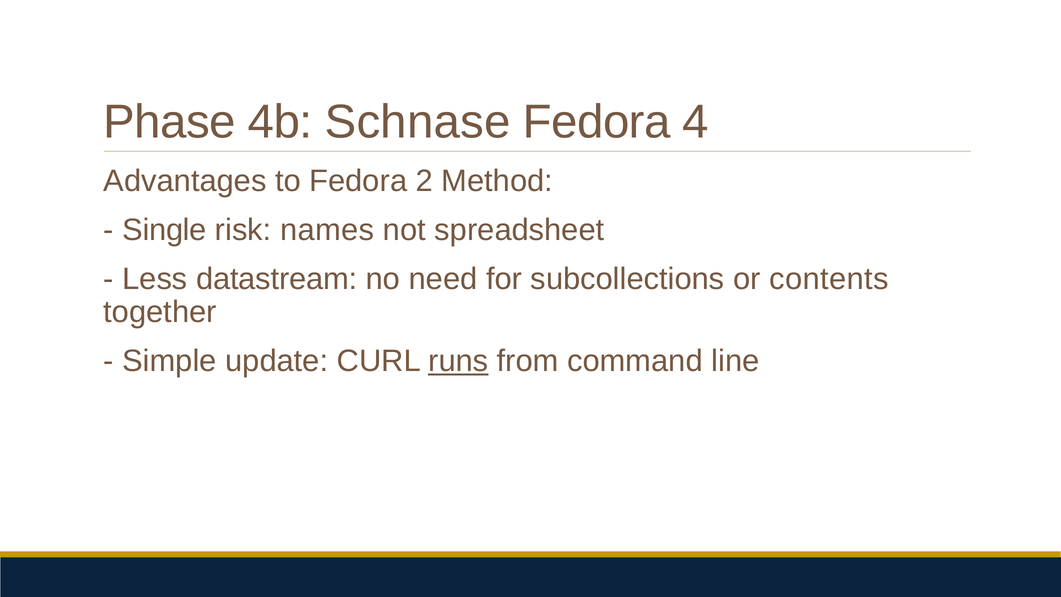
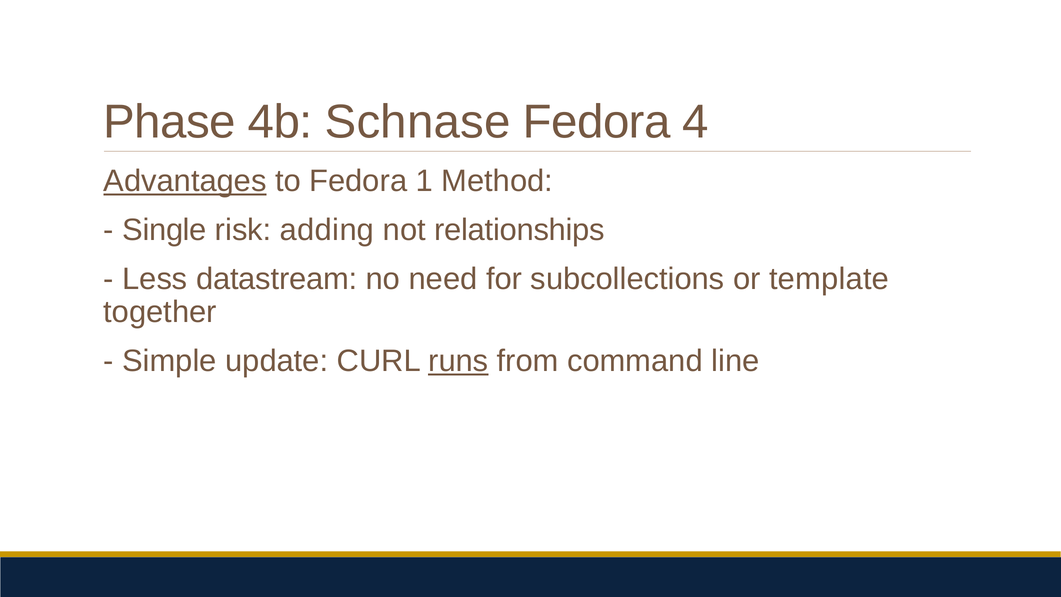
Advantages underline: none -> present (185, 181)
2: 2 -> 1 (424, 181)
names: names -> adding (327, 230)
spreadsheet: spreadsheet -> relationships (520, 230)
contents: contents -> template (829, 279)
